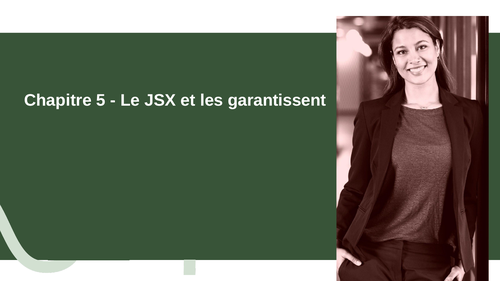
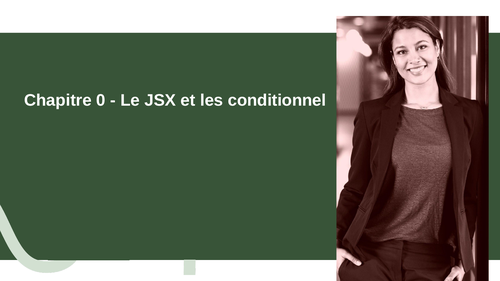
5: 5 -> 0 (101, 100)
garantissent: garantissent -> conditionnel (277, 100)
